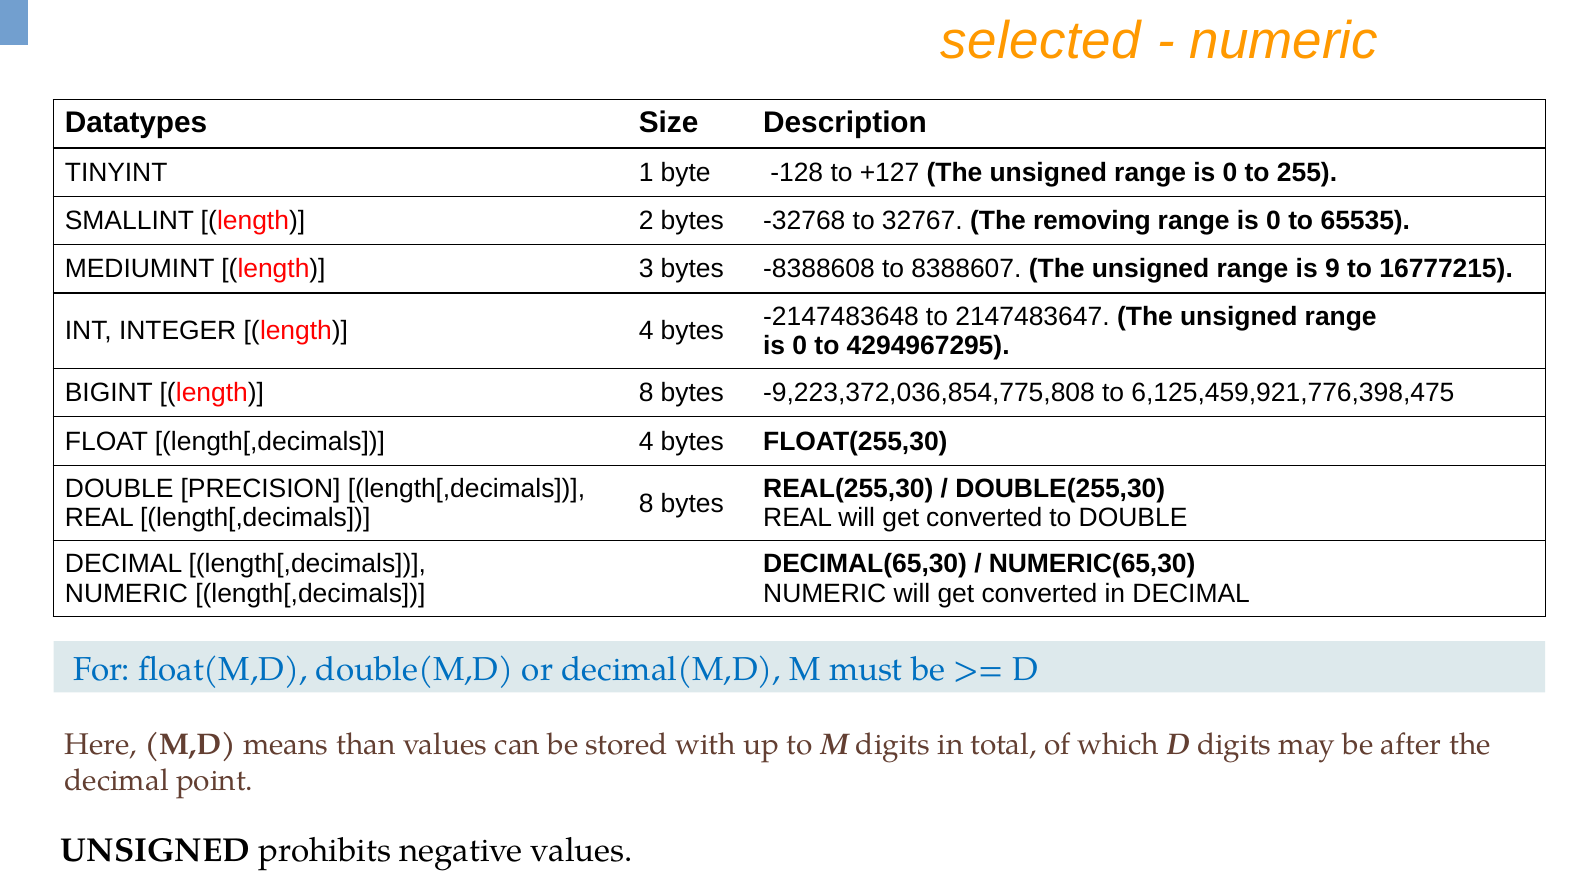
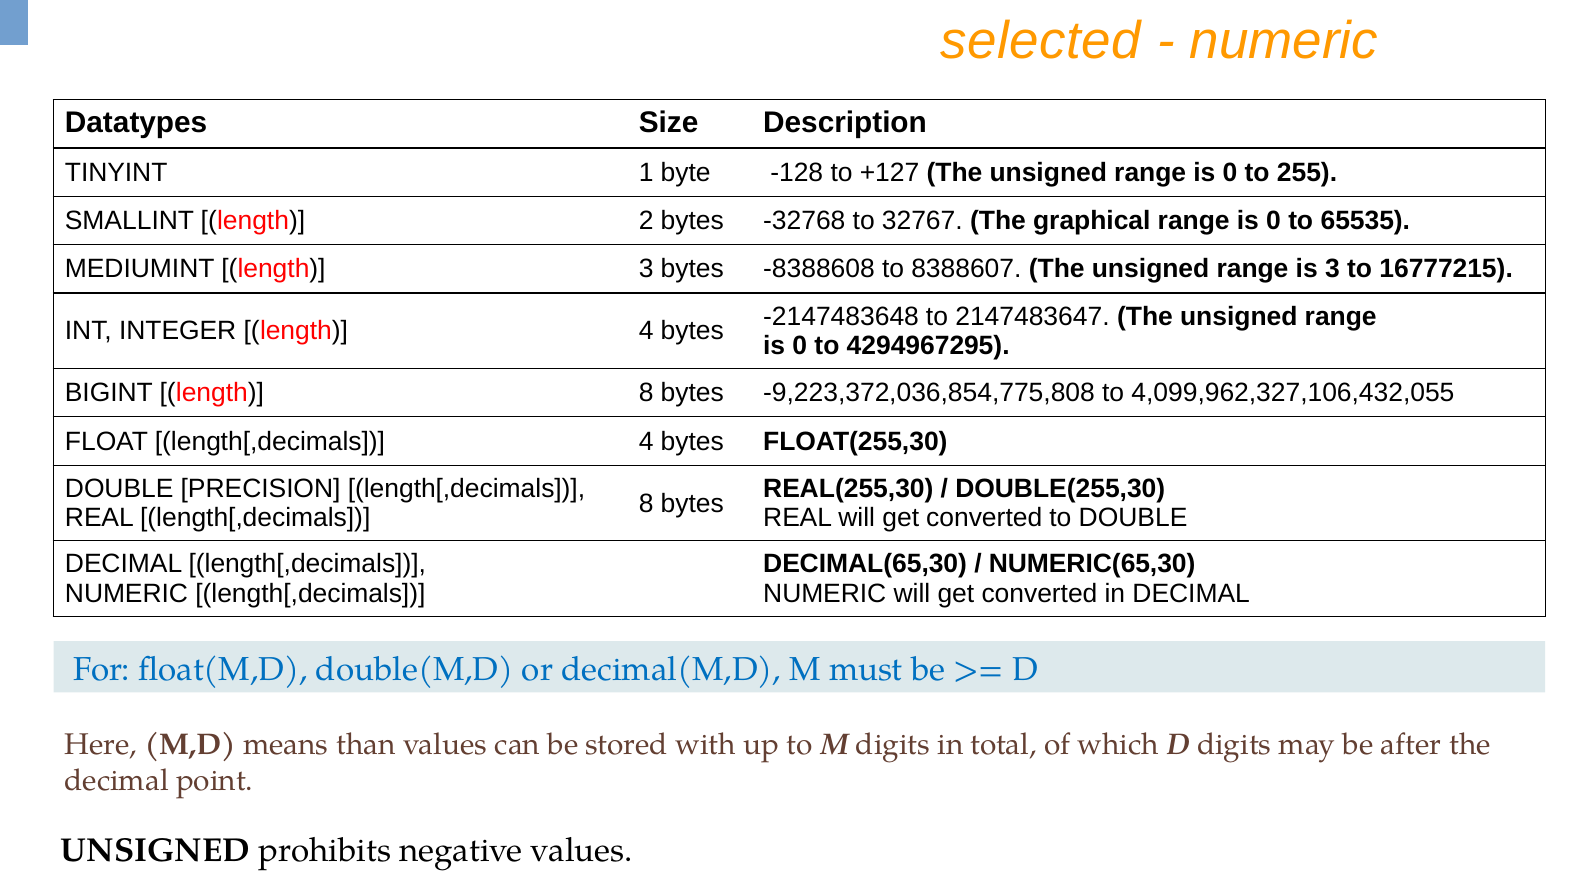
removing: removing -> graphical (1092, 221)
is 9: 9 -> 3 (1332, 269)
6,125,459,921,776,398,475: 6,125,459,921,776,398,475 -> 4,099,962,327,106,432,055 (1293, 393)
